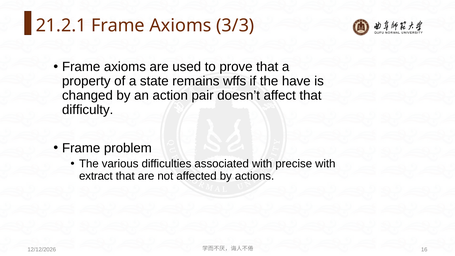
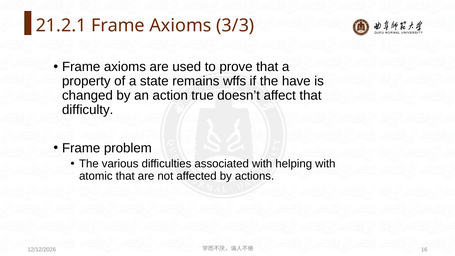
pair: pair -> true (203, 96)
precise: precise -> helping (294, 164)
extract: extract -> atomic (96, 176)
